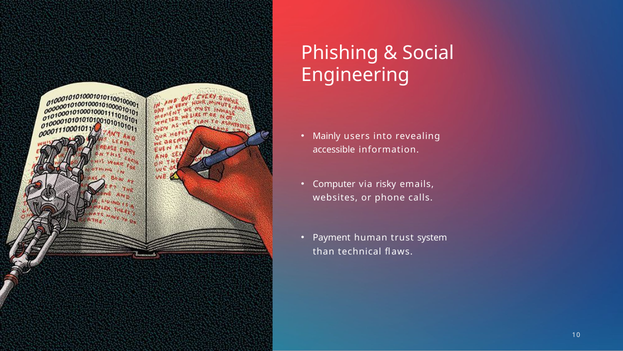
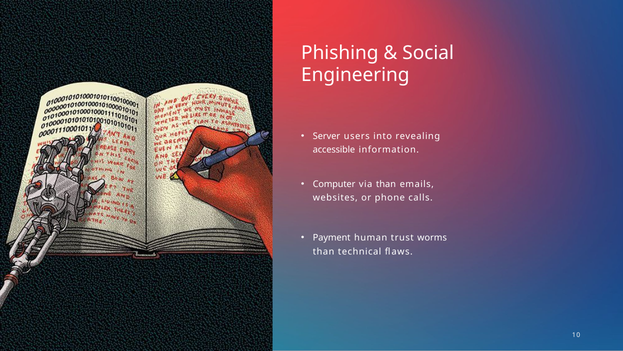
Mainly: Mainly -> Server (327, 136)
via risky: risky -> than (386, 184)
system: system -> worms (432, 238)
